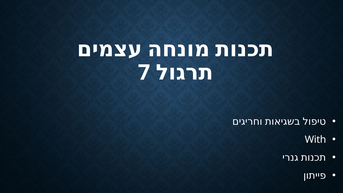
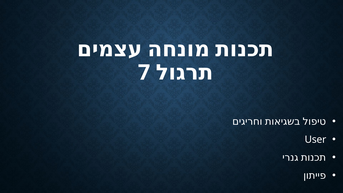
With: With -> User (315, 140)
